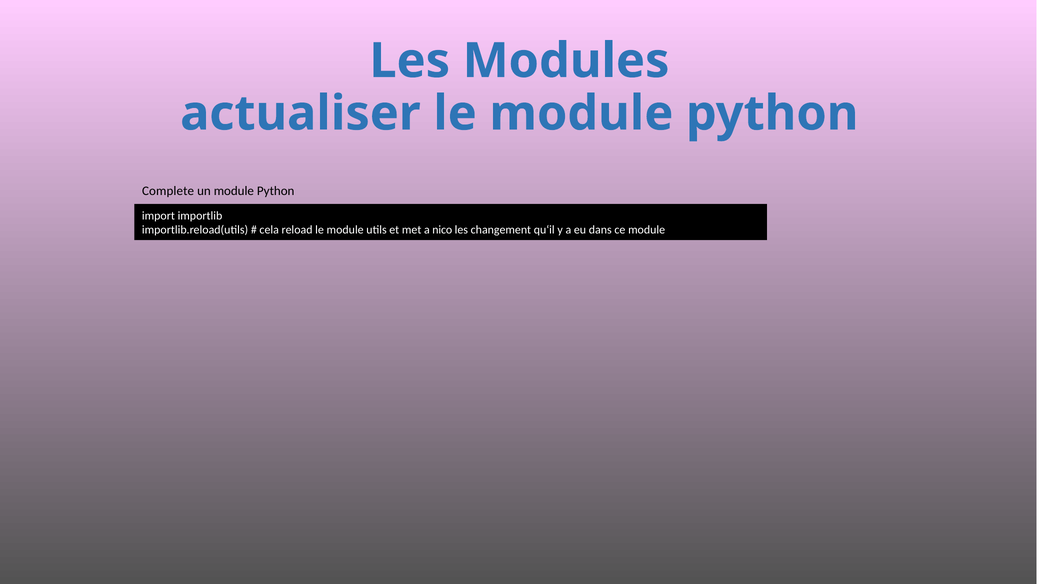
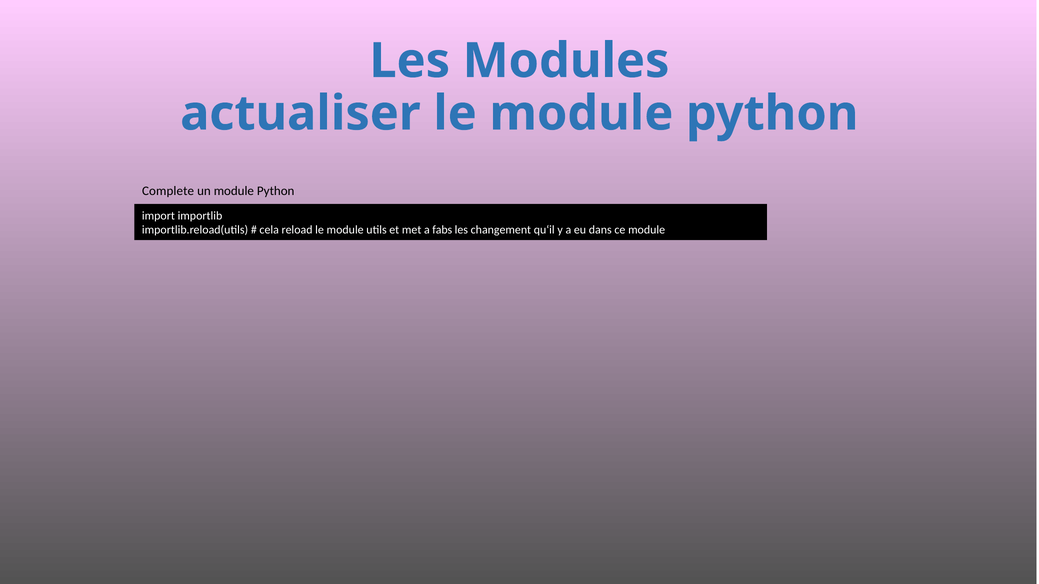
nico: nico -> fabs (442, 230)
